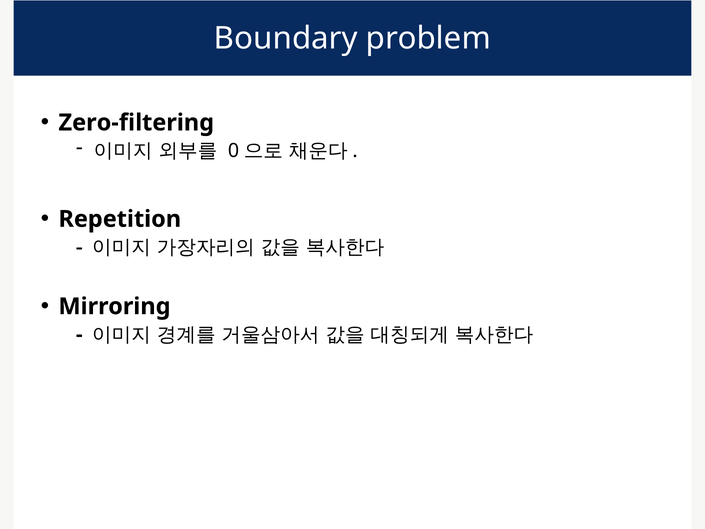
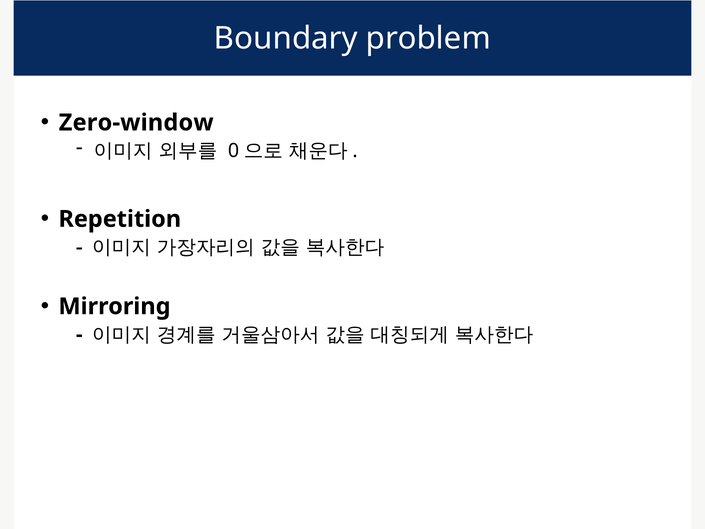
Zero-filtering: Zero-filtering -> Zero-window (136, 123)
